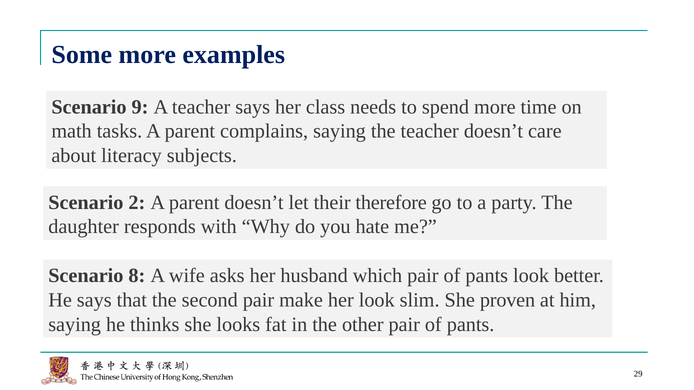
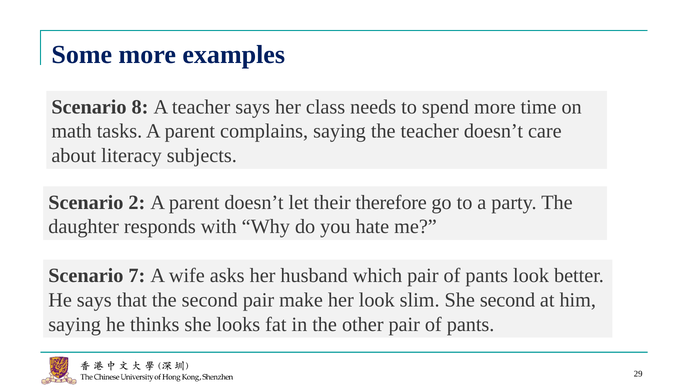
9: 9 -> 8 (140, 107)
8: 8 -> 7 (137, 276)
She proven: proven -> second (508, 300)
